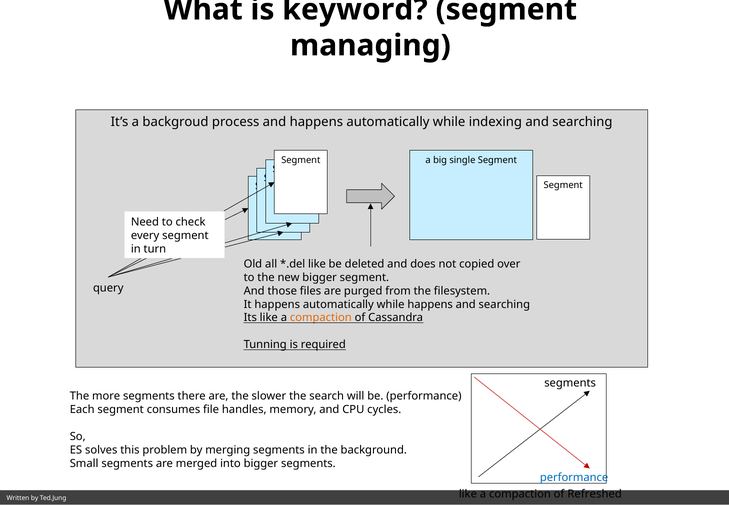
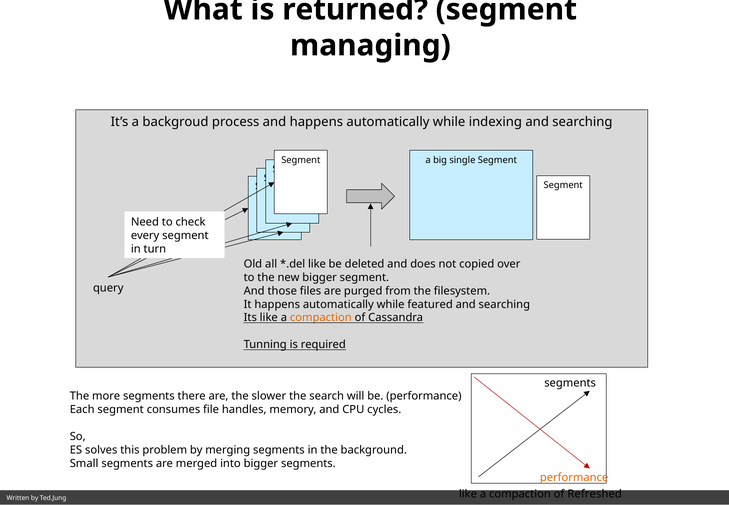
keyword: keyword -> returned (355, 10)
while happens: happens -> featured (430, 304)
performance colour: blue -> orange (574, 477)
